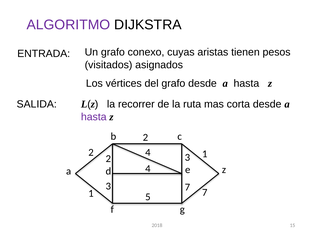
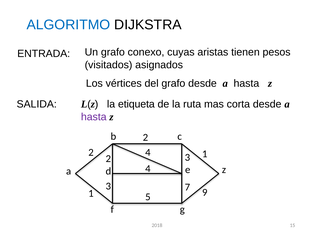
ALGORITMO colour: purple -> blue (68, 25)
recorrer: recorrer -> etiqueta (136, 104)
7 7: 7 -> 9 (205, 192)
